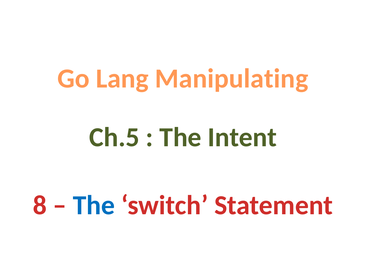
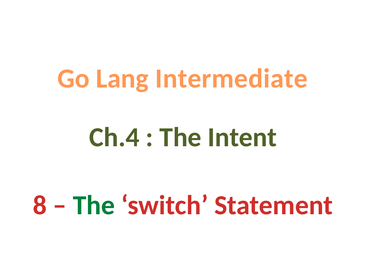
Manipulating: Manipulating -> Intermediate (231, 78)
Ch.5: Ch.5 -> Ch.4 (114, 137)
The colour: blue -> green (94, 205)
